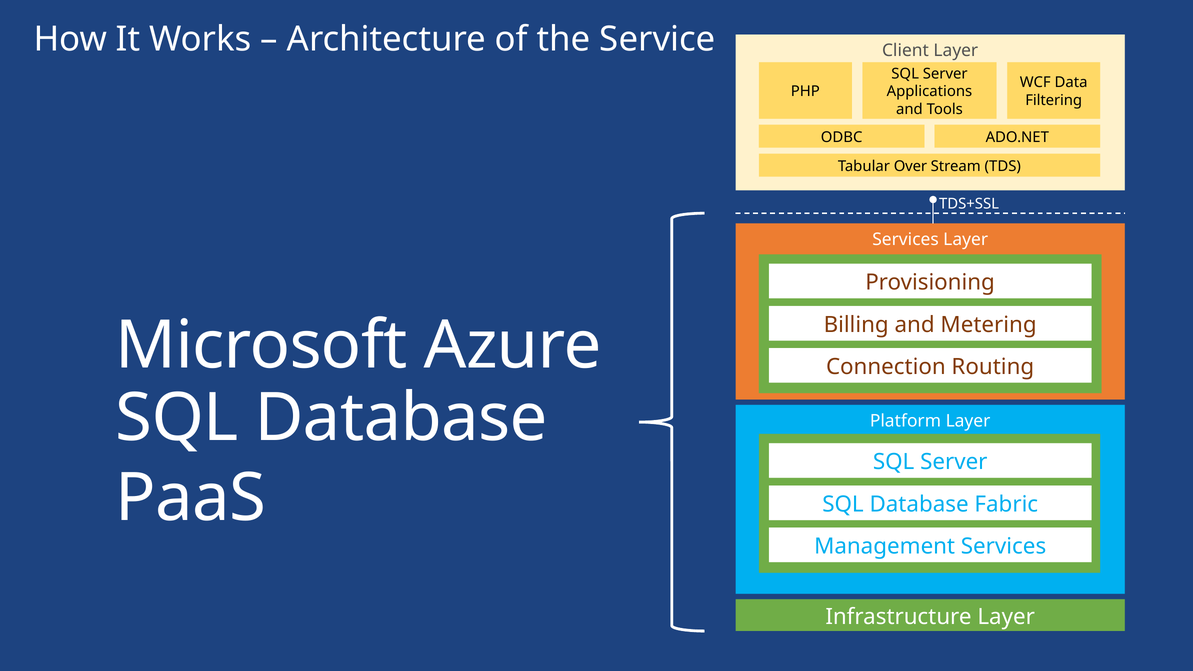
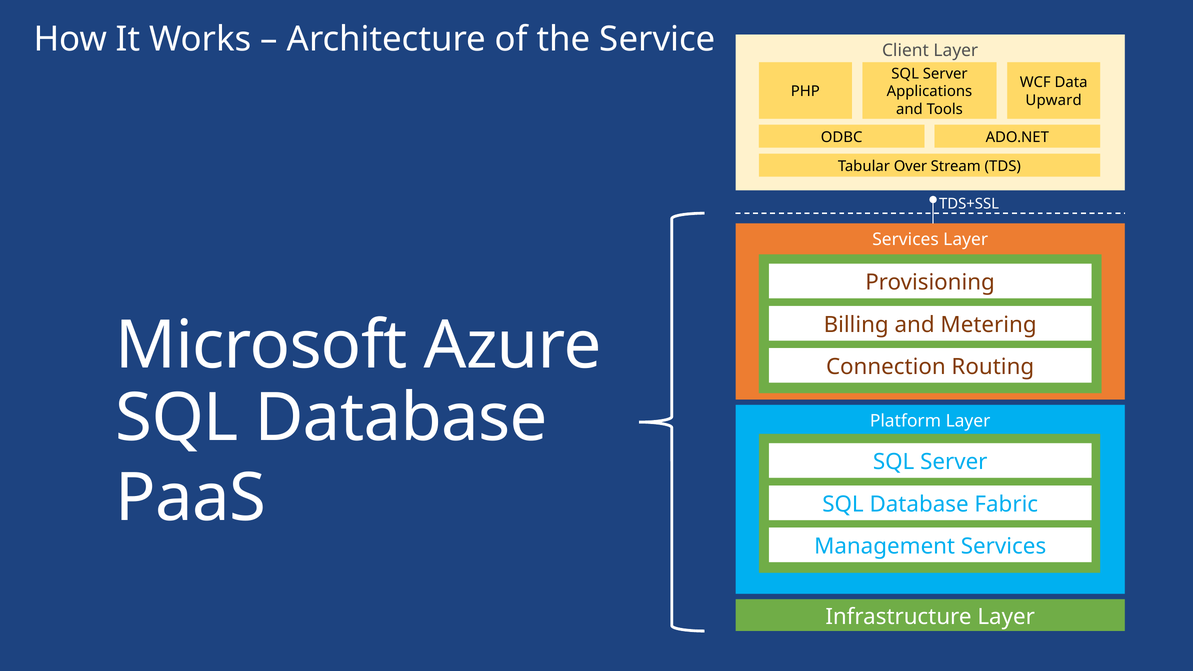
Filtering: Filtering -> Upward (1054, 100)
